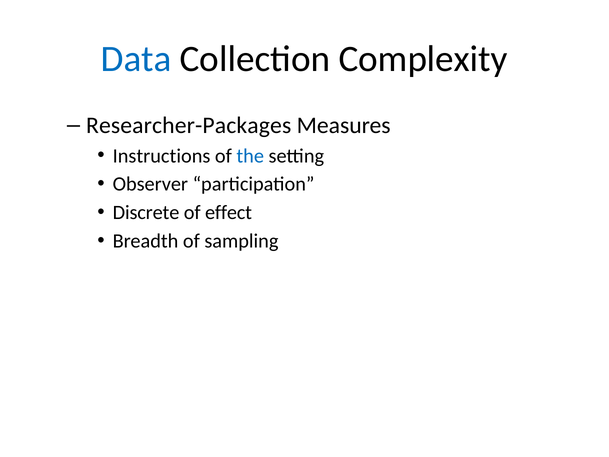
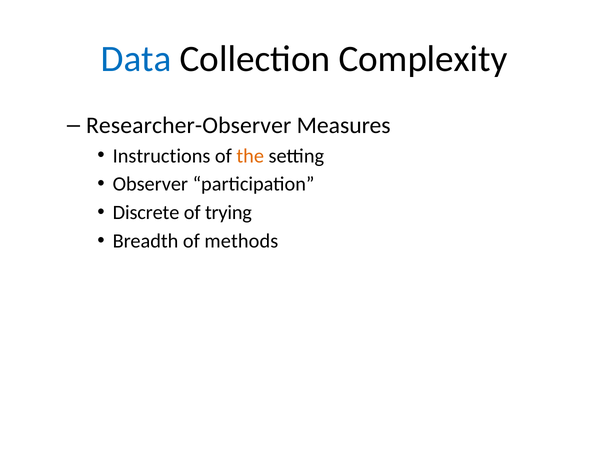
Researcher-Packages: Researcher-Packages -> Researcher-Observer (189, 125)
the colour: blue -> orange (250, 156)
effect: effect -> trying (228, 213)
sampling: sampling -> methods (241, 241)
